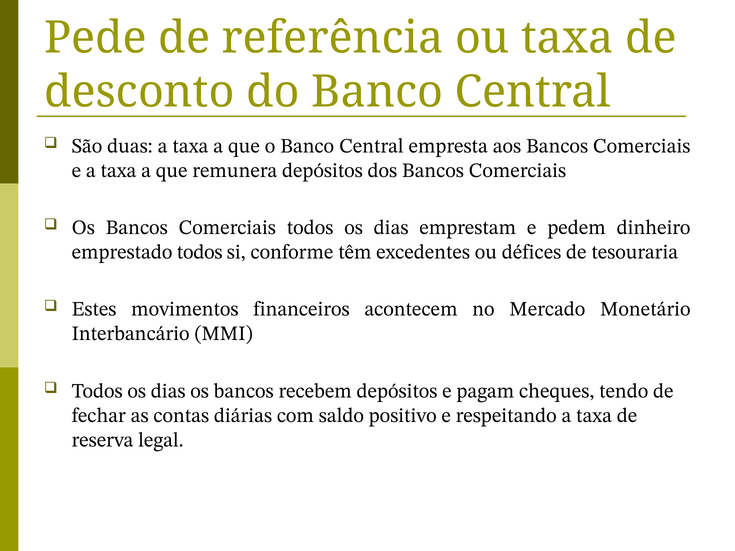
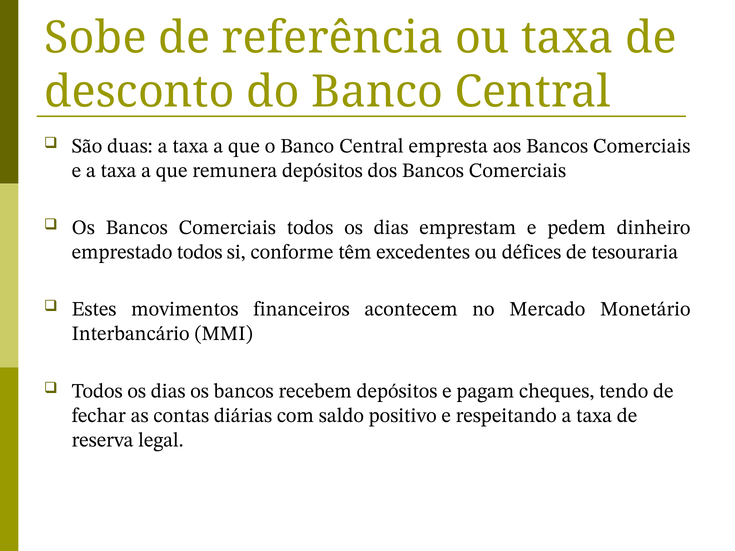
Pede: Pede -> Sobe (95, 38)
